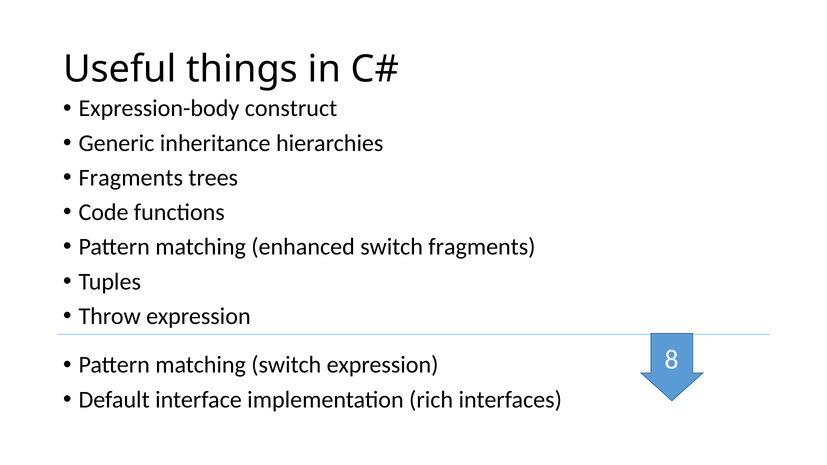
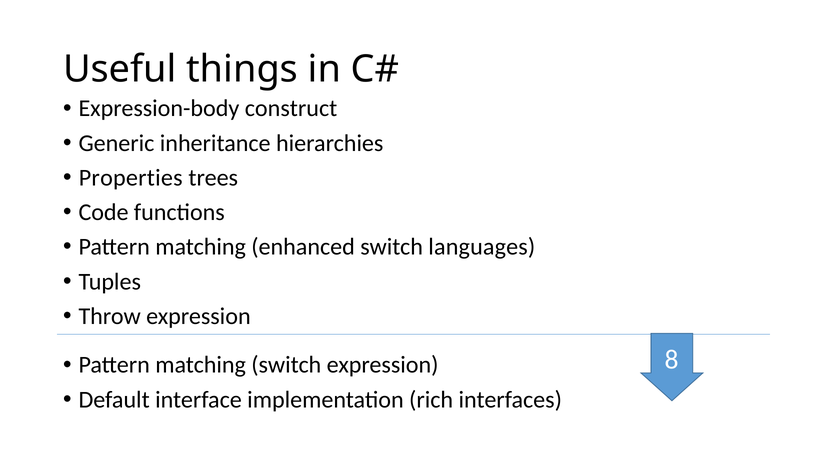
Fragments: Fragments -> Properties (131, 178)
switch fragments: fragments -> languages (482, 247)
